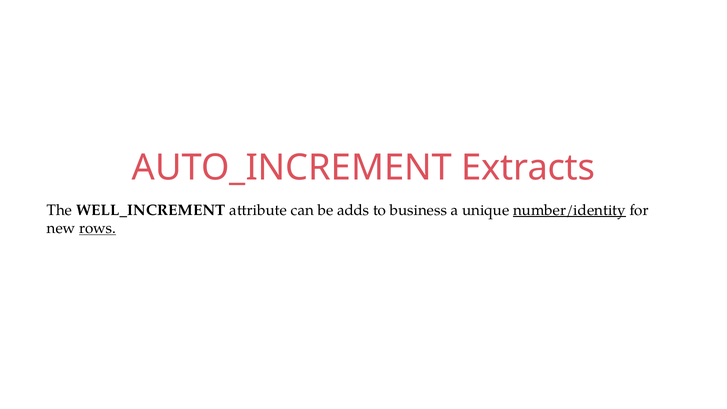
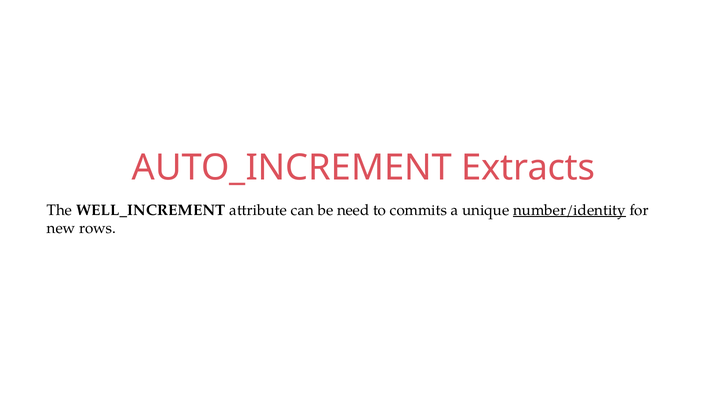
adds: adds -> need (353, 210)
business: business -> commits (418, 210)
rows underline: present -> none (98, 228)
